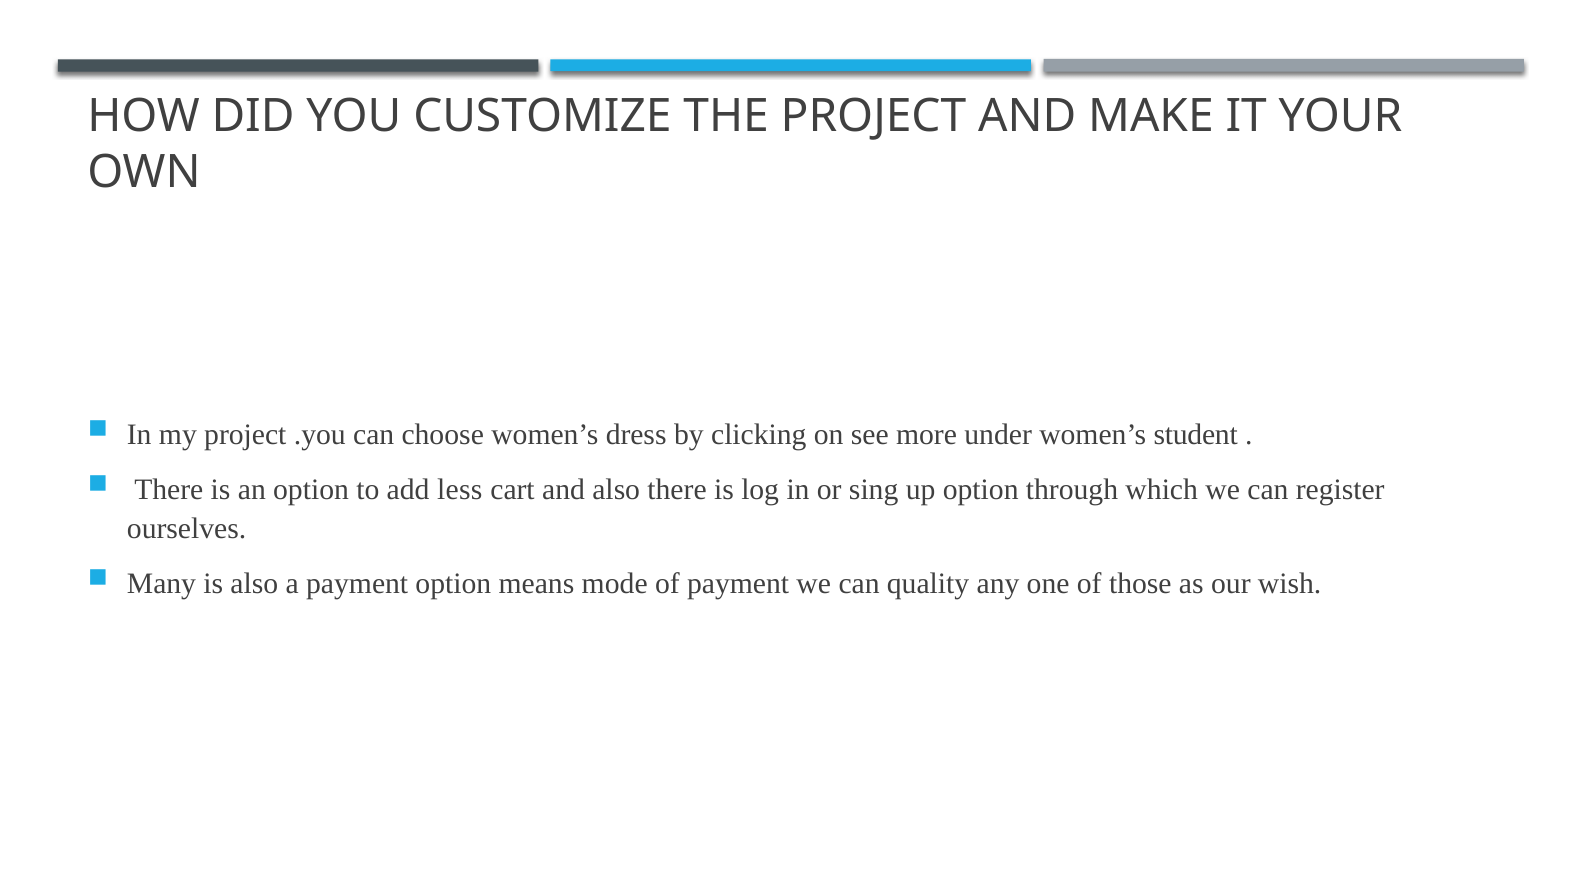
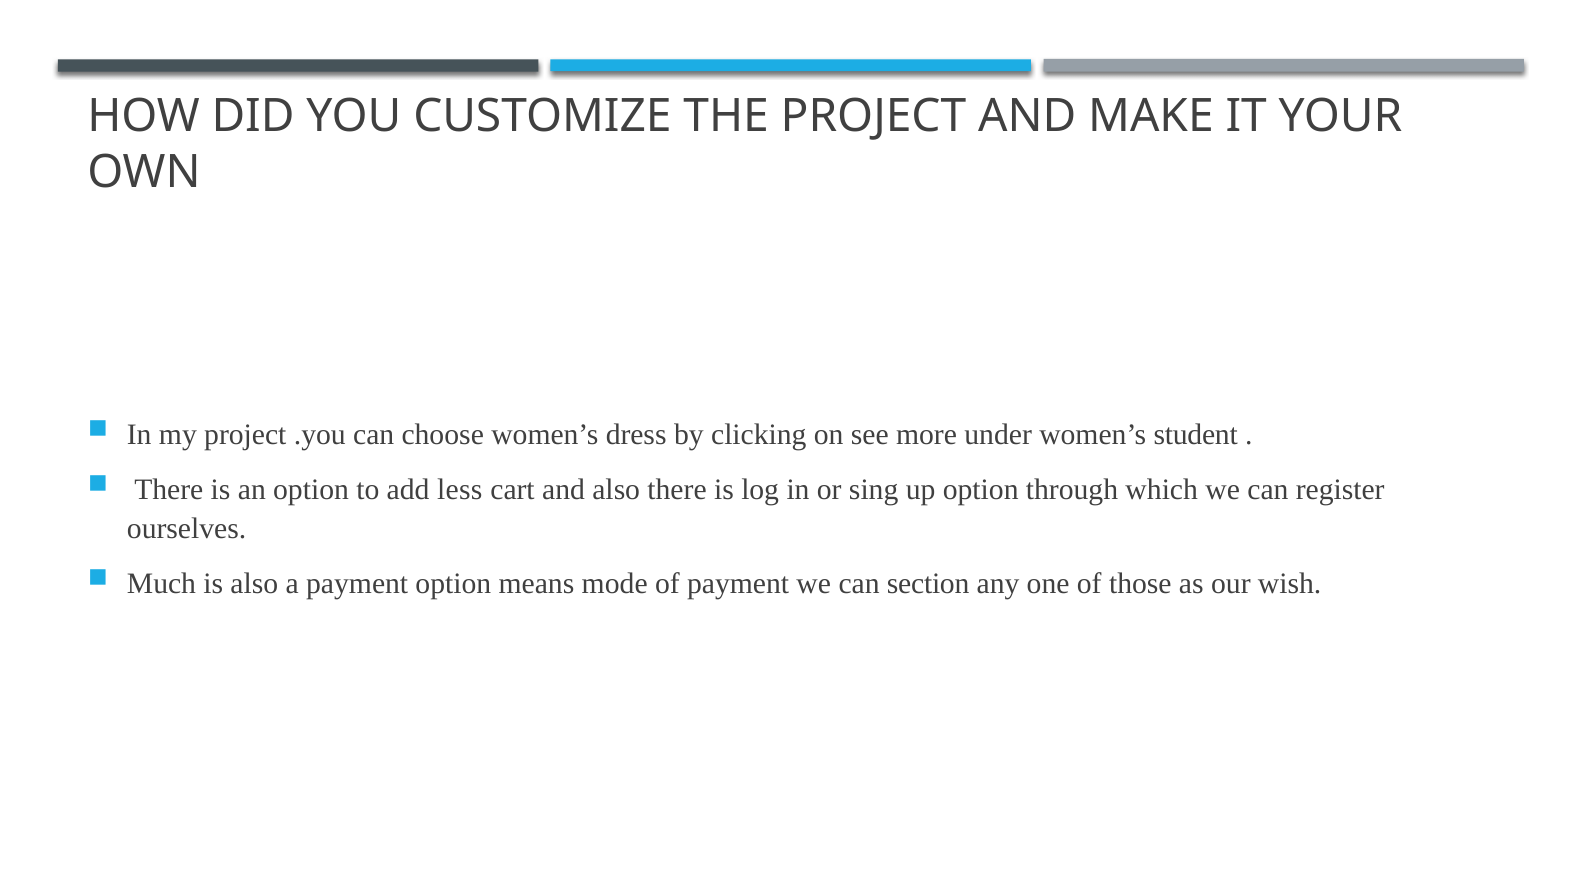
Many: Many -> Much (161, 583)
quality: quality -> section (928, 583)
